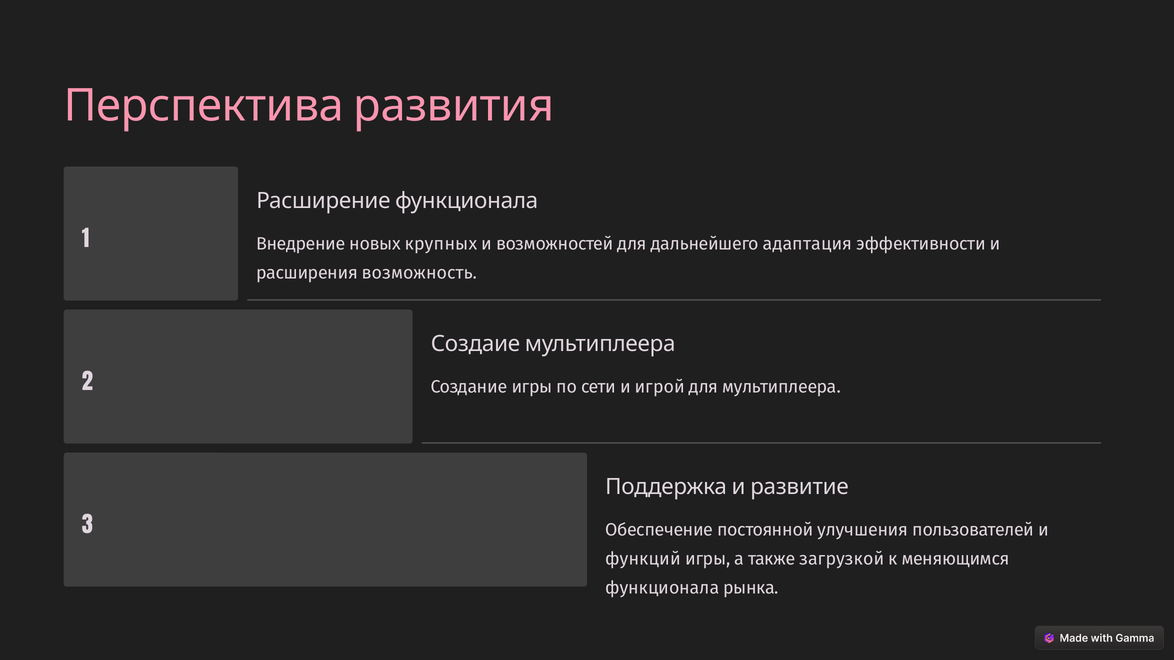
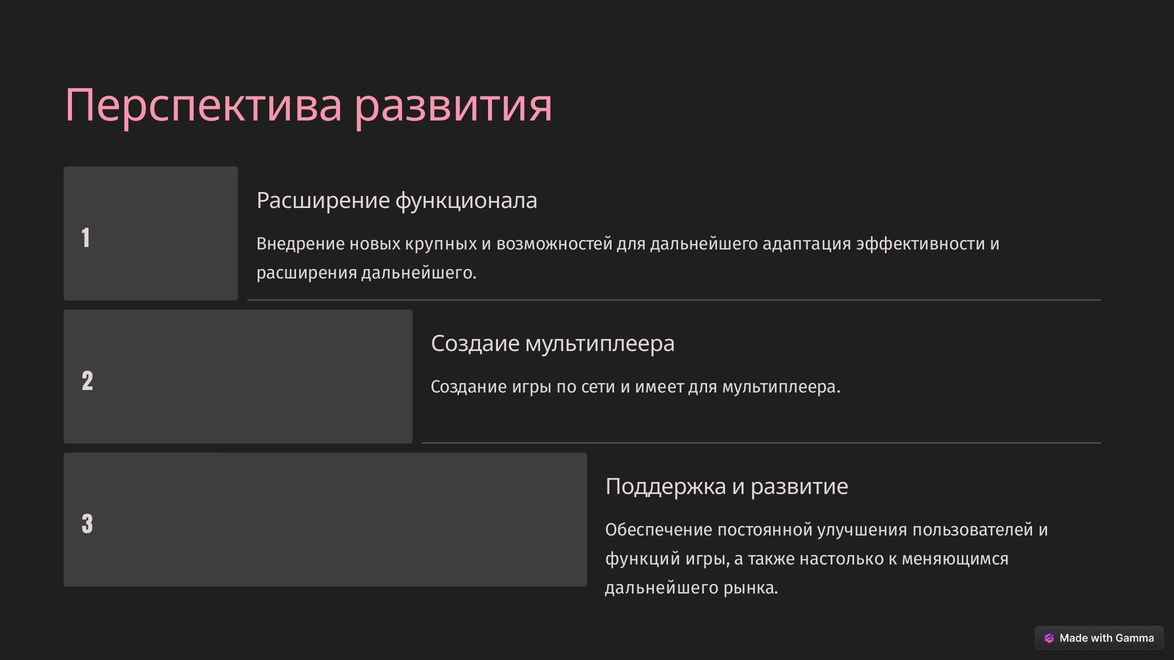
расширения возможность: возможность -> дальнейшего (419, 273)
игрой: игрой -> имеет (660, 387)
загрузкой: загрузкой -> настолько (842, 559)
функционала: функционала -> дальнейшего (662, 588)
